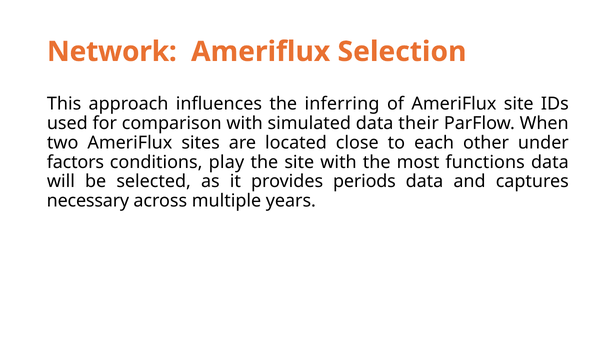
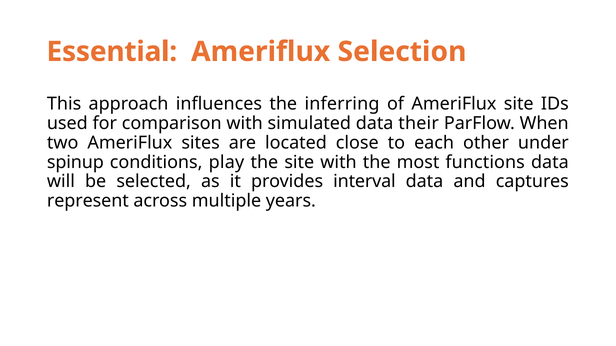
Network: Network -> Essential (112, 52)
factors: factors -> spinup (75, 162)
periods: periods -> interval (364, 182)
necessary: necessary -> represent (88, 201)
